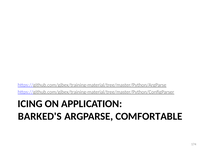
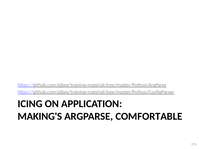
BARKED'S: BARKED'S -> MAKING'S (40, 117)
